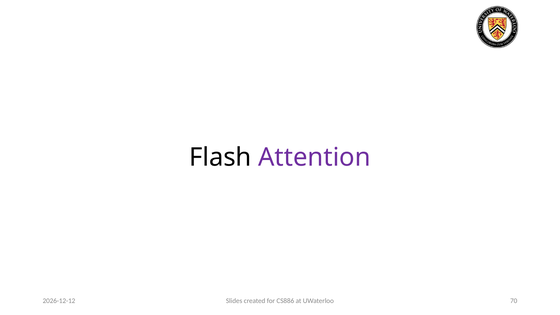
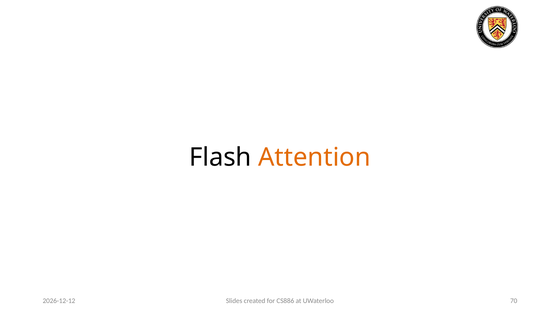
Attention colour: purple -> orange (314, 157)
